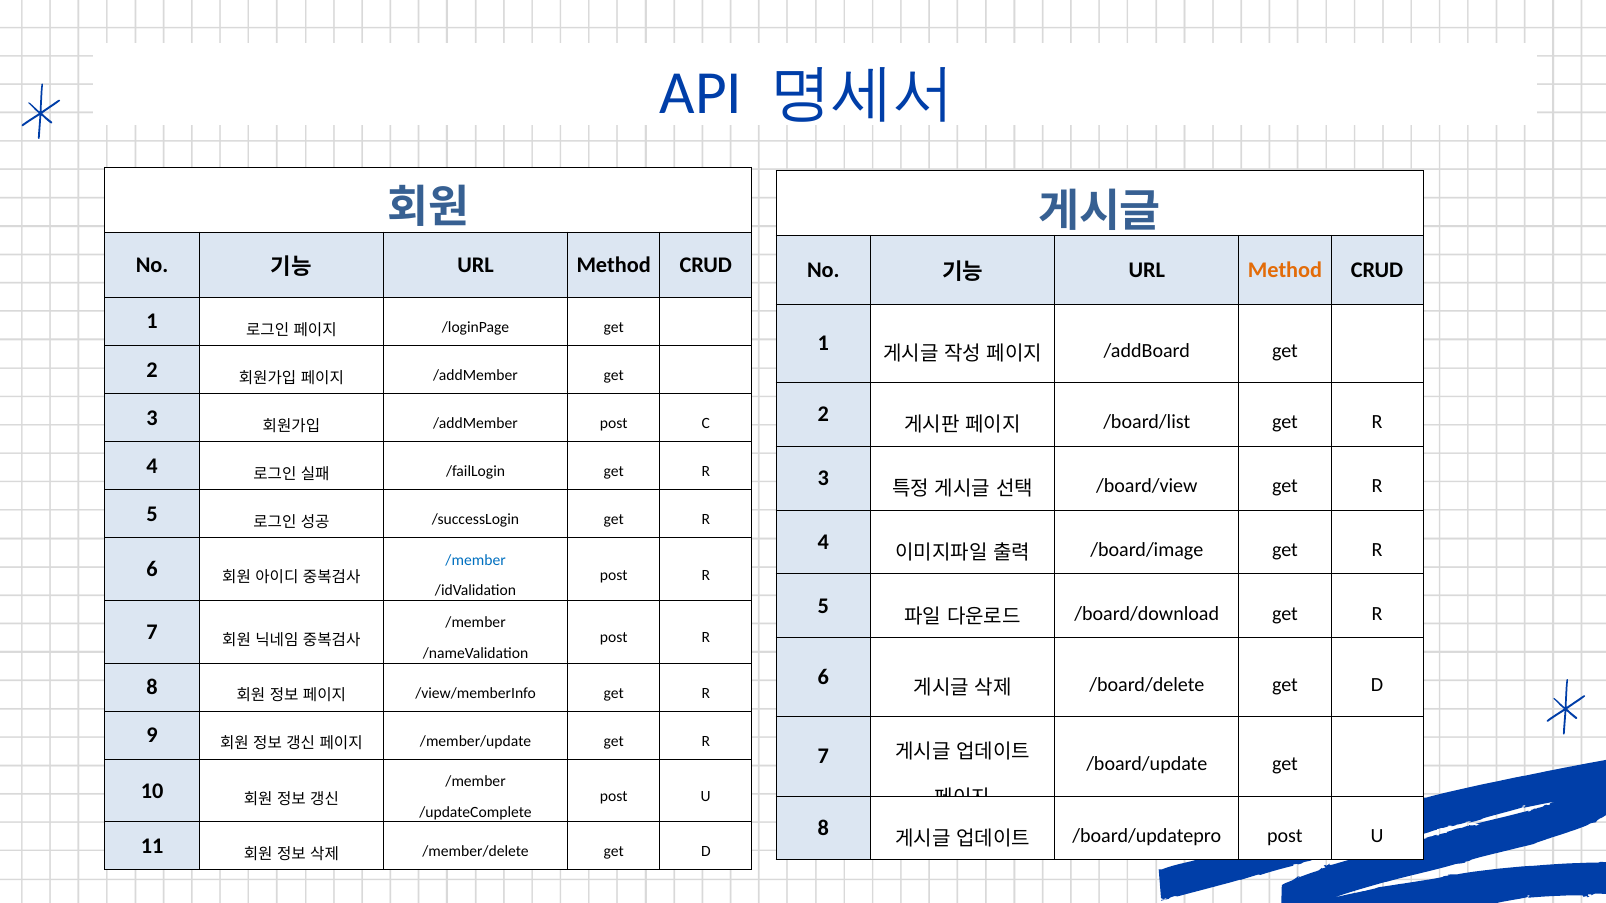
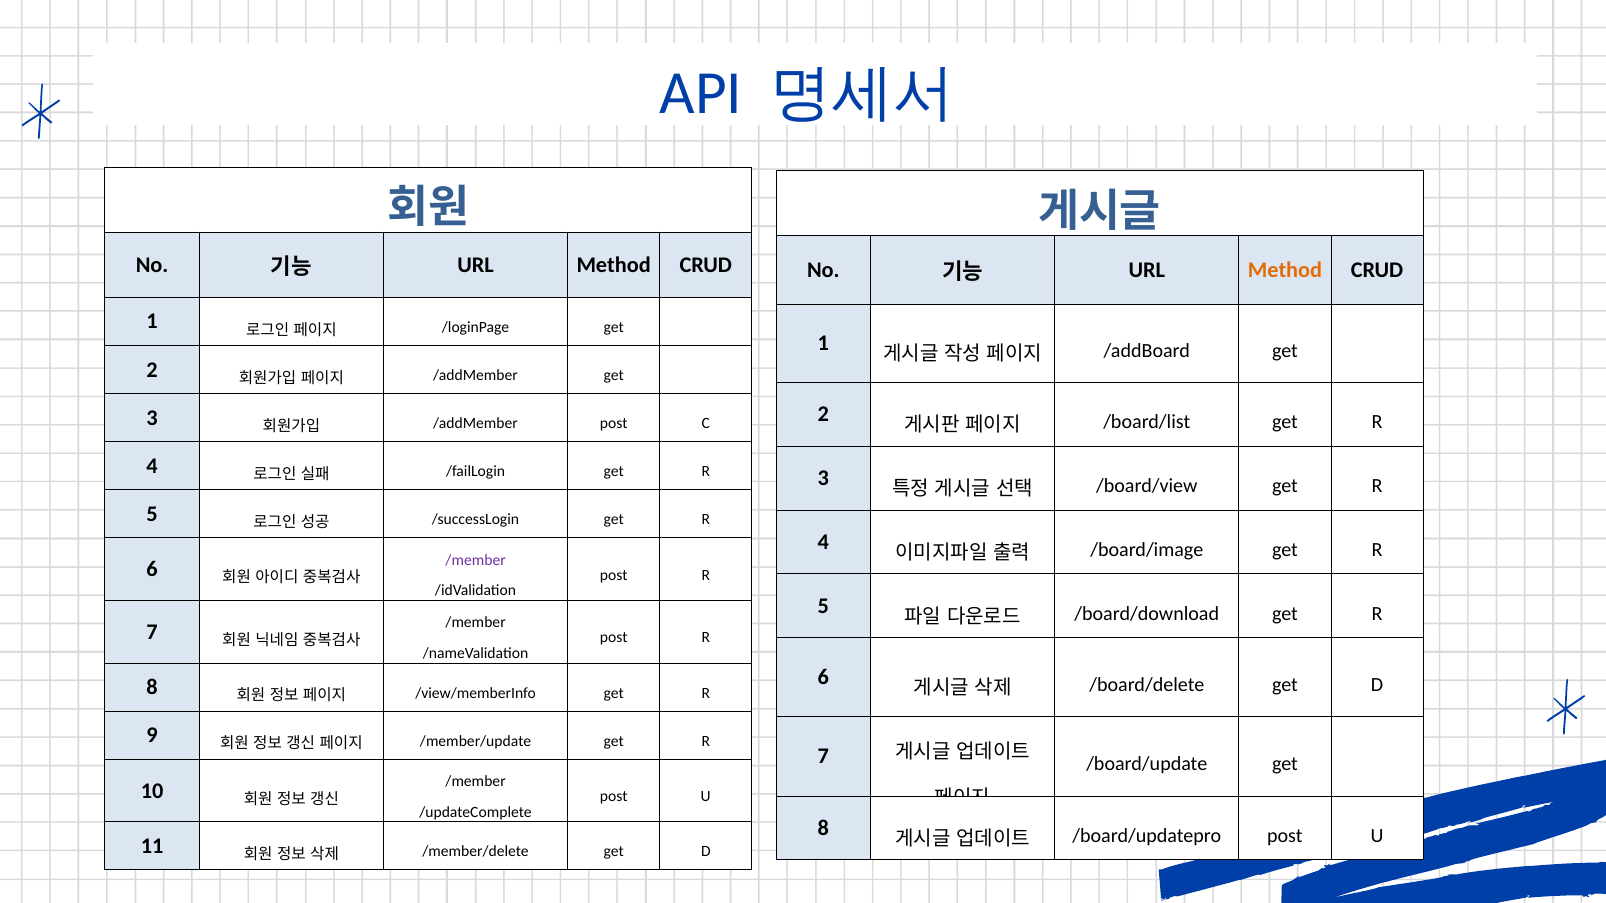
/member colour: blue -> purple (476, 560)
